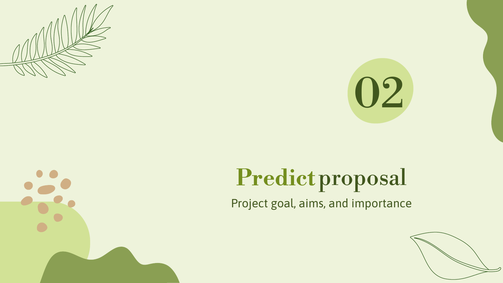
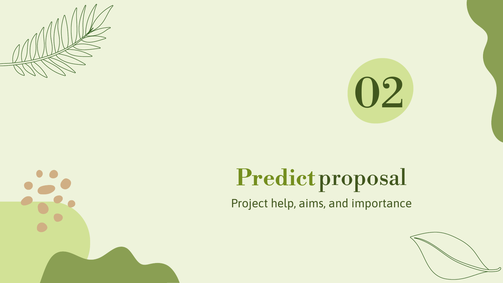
goal: goal -> help (283, 203)
